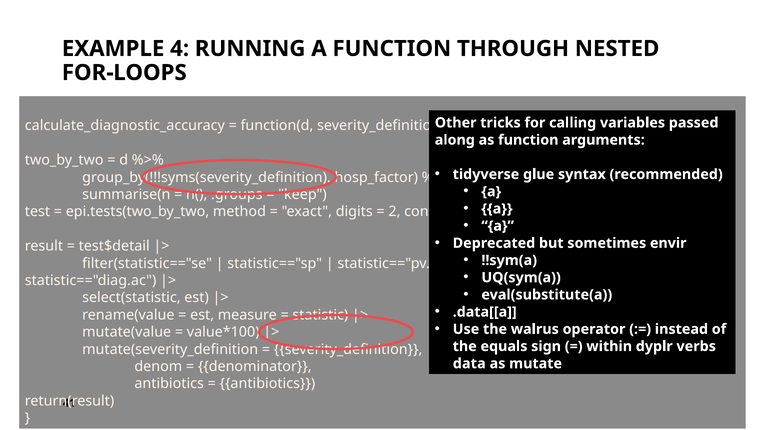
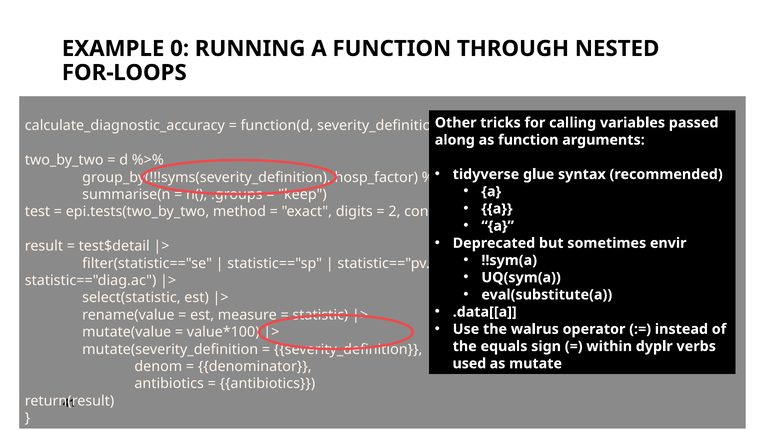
4: 4 -> 0 (180, 49)
data: data -> used (469, 364)
